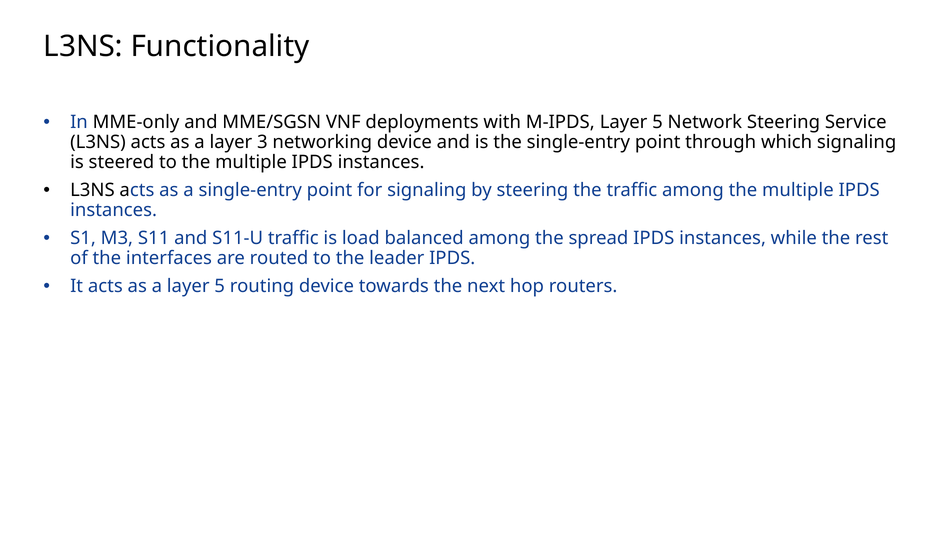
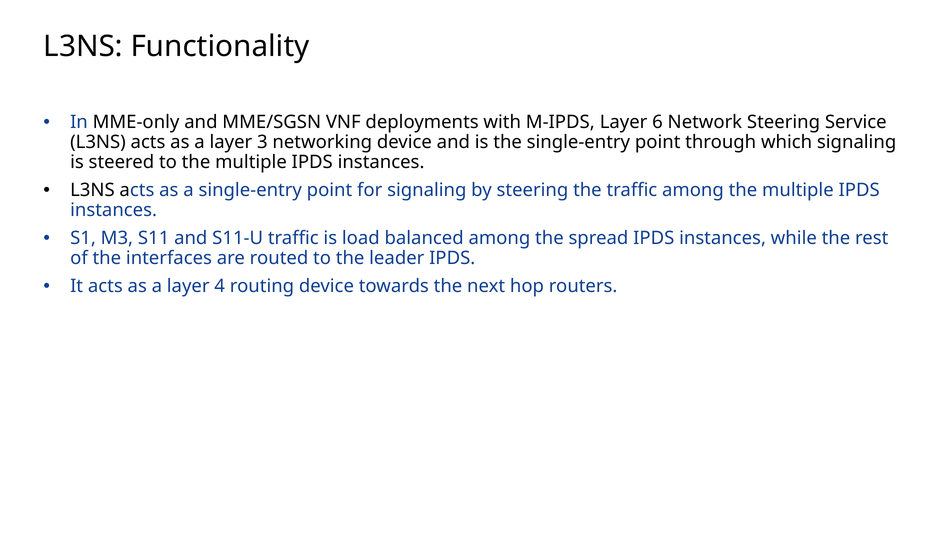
M-IPDS Layer 5: 5 -> 6 (657, 122)
a layer 5: 5 -> 4 (220, 286)
